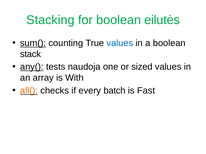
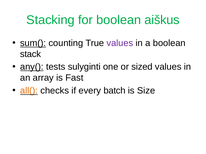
eilutės: eilutės -> aiškus (162, 20)
values colour: blue -> purple (120, 43)
naudoja: naudoja -> sulyginti (84, 67)
With: With -> Fast (74, 78)
Fast: Fast -> Size (146, 91)
